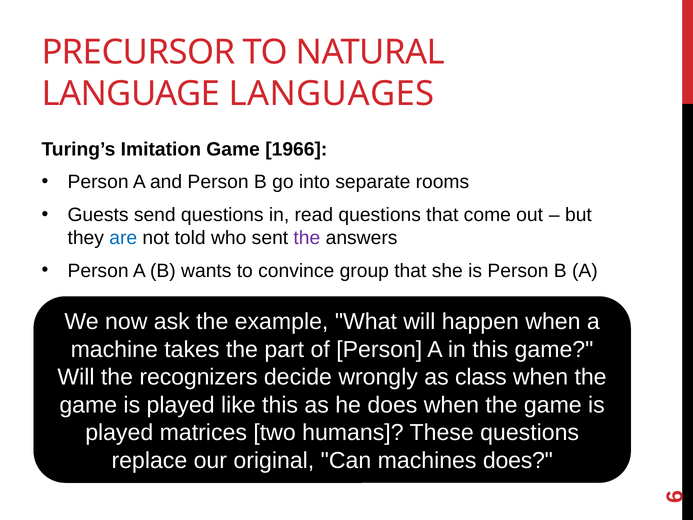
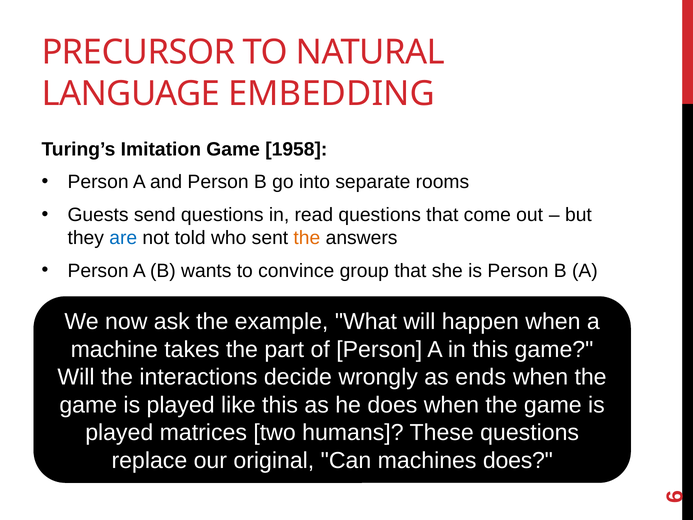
LANGUAGES: LANGUAGES -> EMBEDDING (332, 94)
1966: 1966 -> 1958 (296, 149)
the colour: purple -> orange (307, 238)
recognizers: recognizers -> interactions (199, 377)
class: class -> ends (481, 377)
